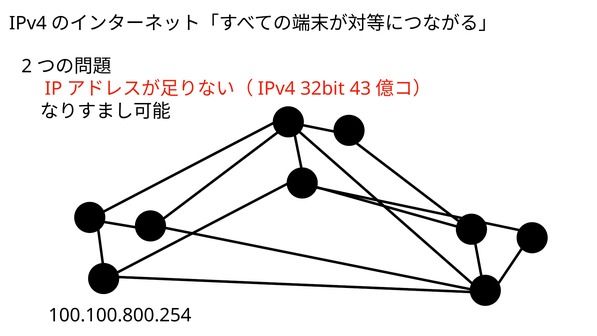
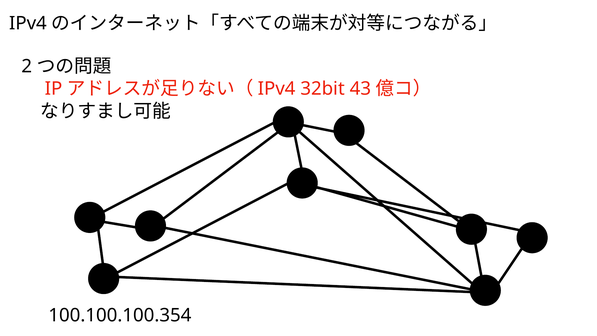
100.100.800.254: 100.100.800.254 -> 100.100.100.354 (120, 315)
